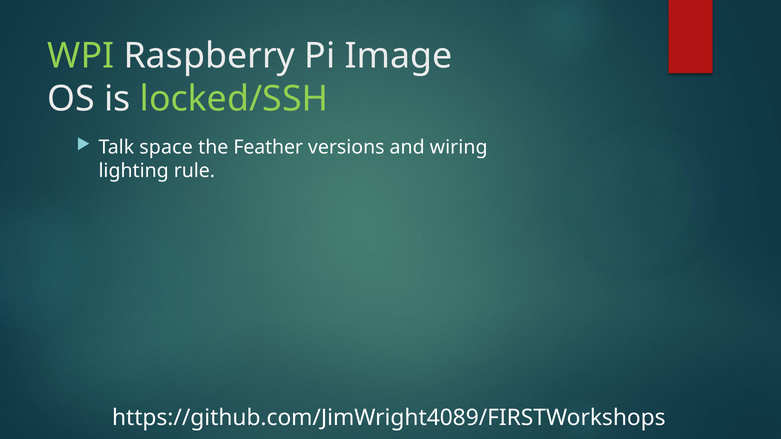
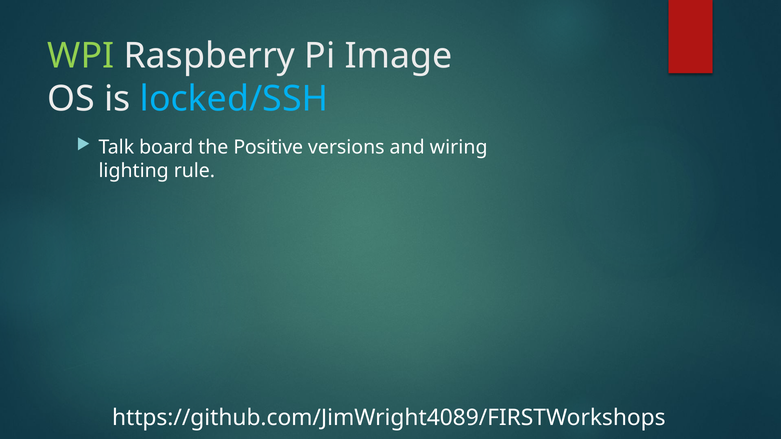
locked/SSH colour: light green -> light blue (234, 99)
space: space -> board (166, 148)
Feather: Feather -> Positive (268, 148)
